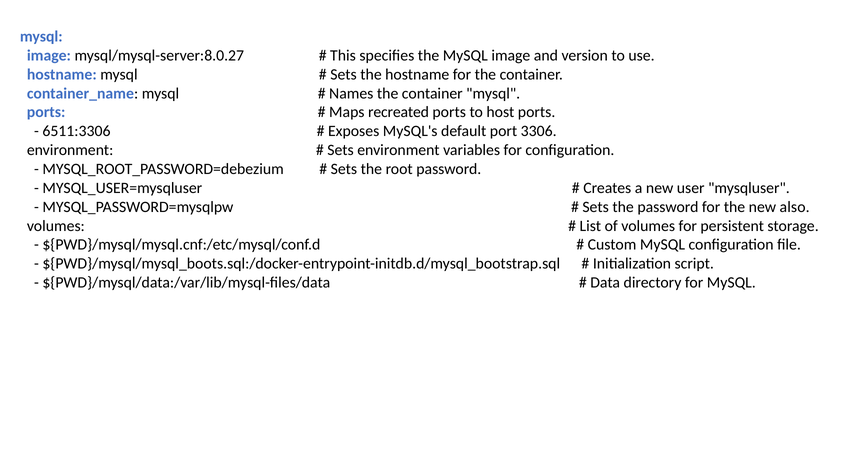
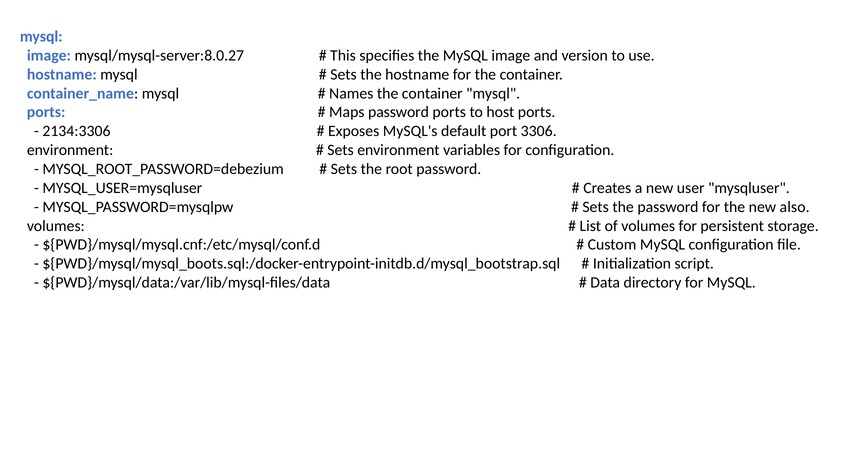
Maps recreated: recreated -> password (399, 112)
6511:3306: 6511:3306 -> 2134:3306 (76, 131)
